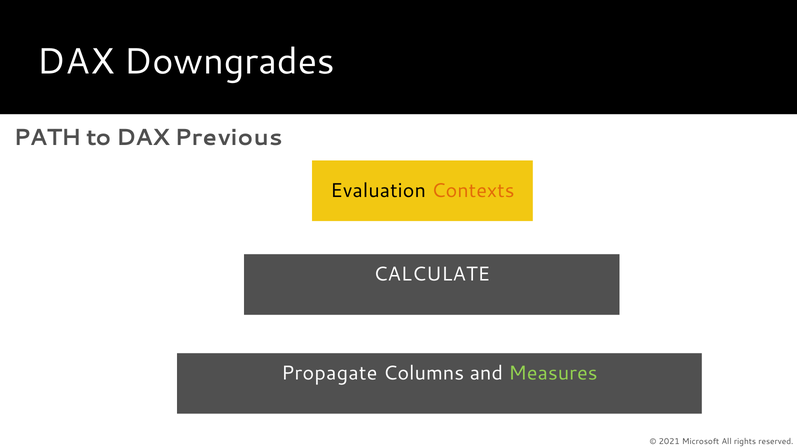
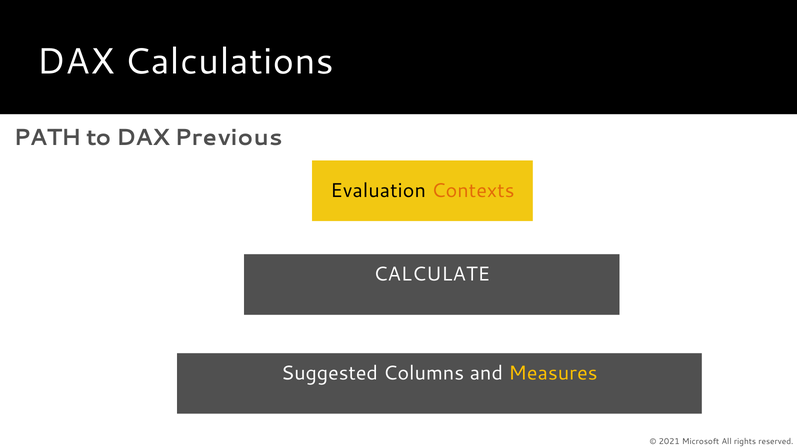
Downgrades: Downgrades -> Calculations (229, 62)
Propagate: Propagate -> Suggested (329, 374)
Measures colour: light green -> yellow (553, 374)
